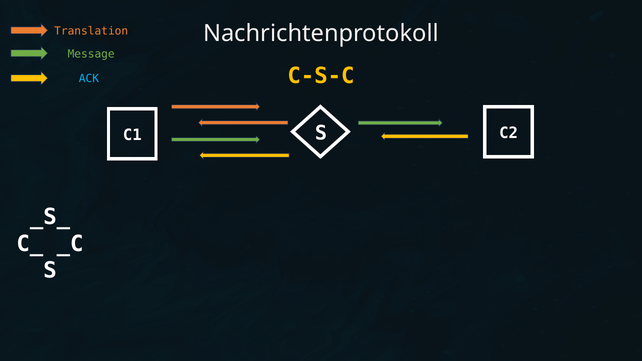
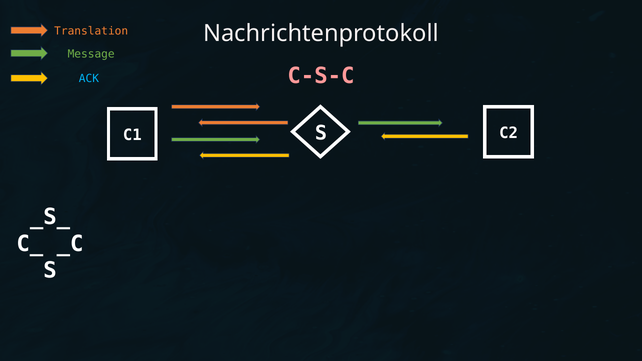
C-S-C colour: yellow -> pink (321, 76)
